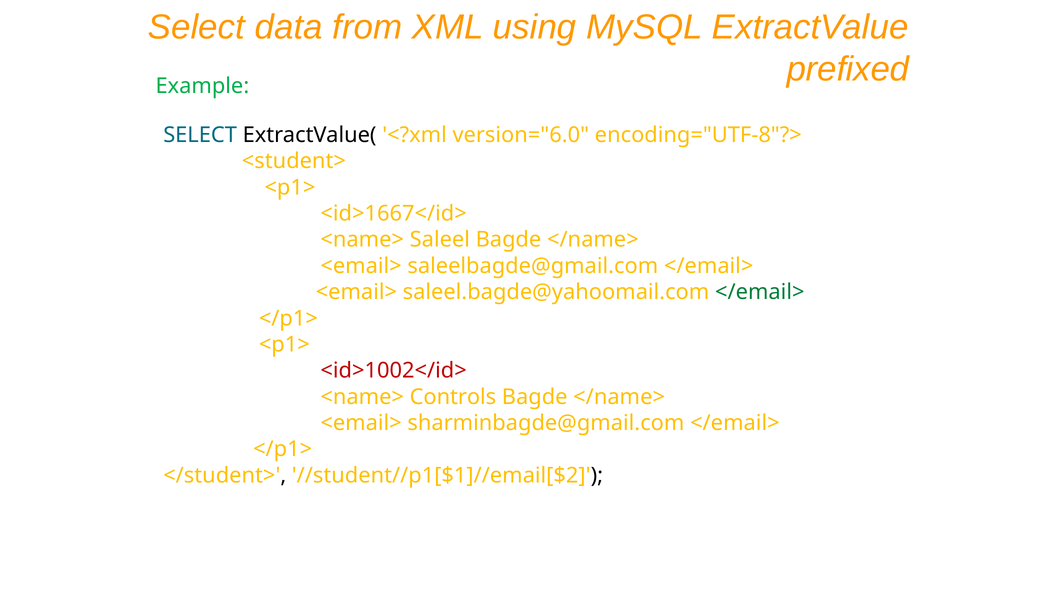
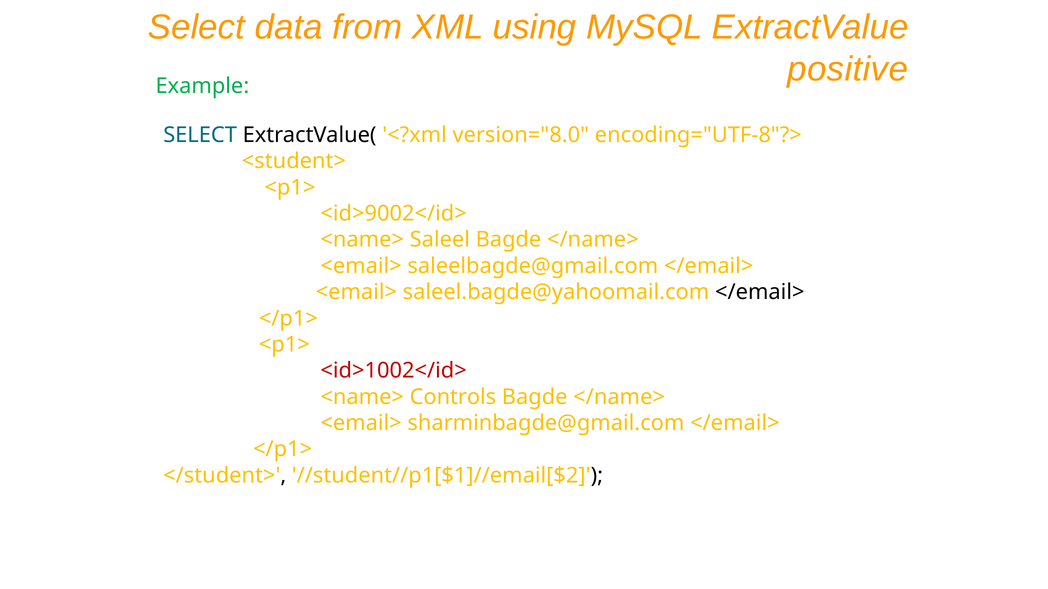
prefixed: prefixed -> positive (848, 69)
version="6.0: version="6.0 -> version="8.0 (521, 135)
<id>1667</id>: <id>1667</id> -> <id>9002</id> (394, 214)
</email> colour: green -> black (760, 292)
